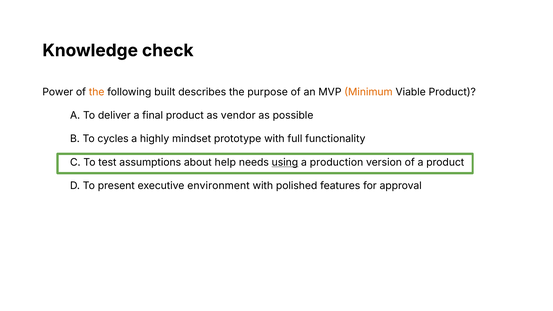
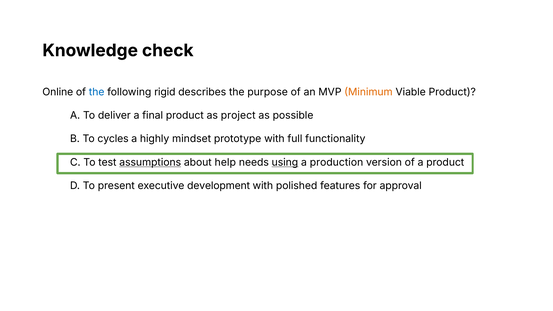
Power: Power -> Online (58, 92)
the colour: orange -> blue (97, 92)
built: built -> rigid (165, 92)
vendor: vendor -> project (238, 115)
assumptions underline: none -> present (150, 162)
environment: environment -> development (219, 186)
